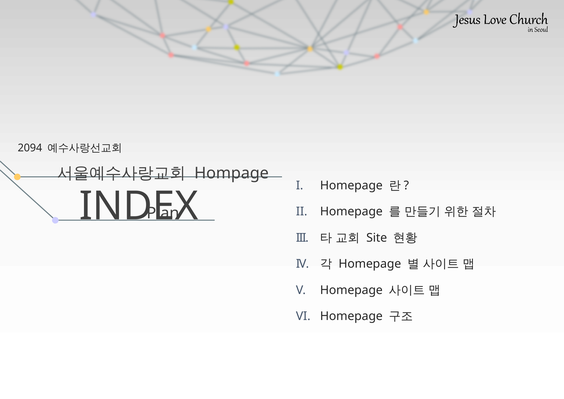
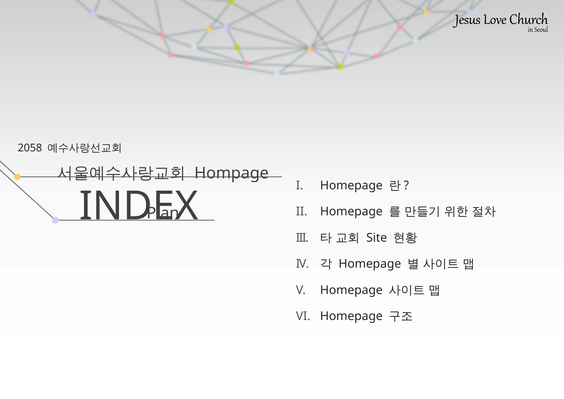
2094: 2094 -> 2058 (30, 148)
